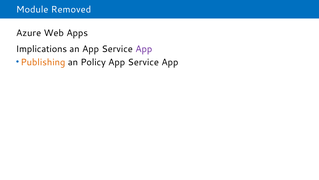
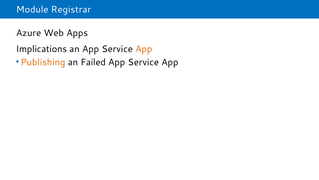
Removed: Removed -> Registrar (71, 9)
App colour: purple -> orange (144, 49)
Policy: Policy -> Failed (93, 62)
